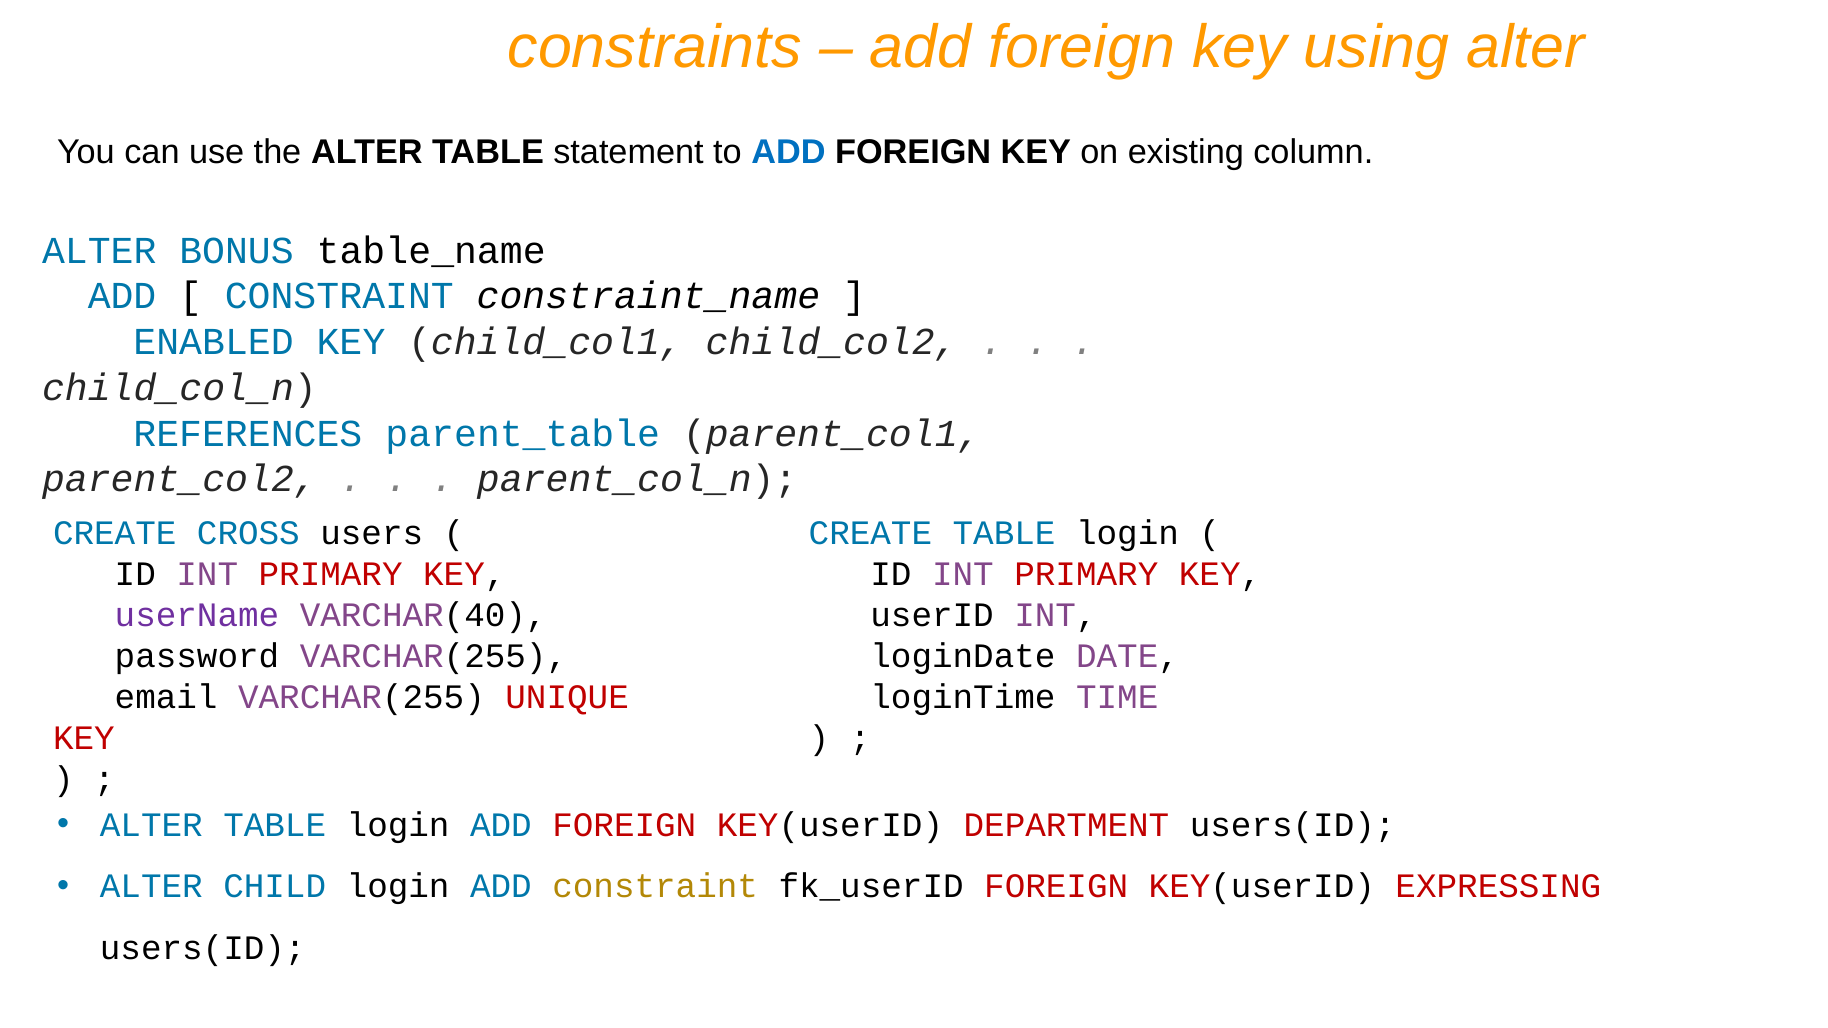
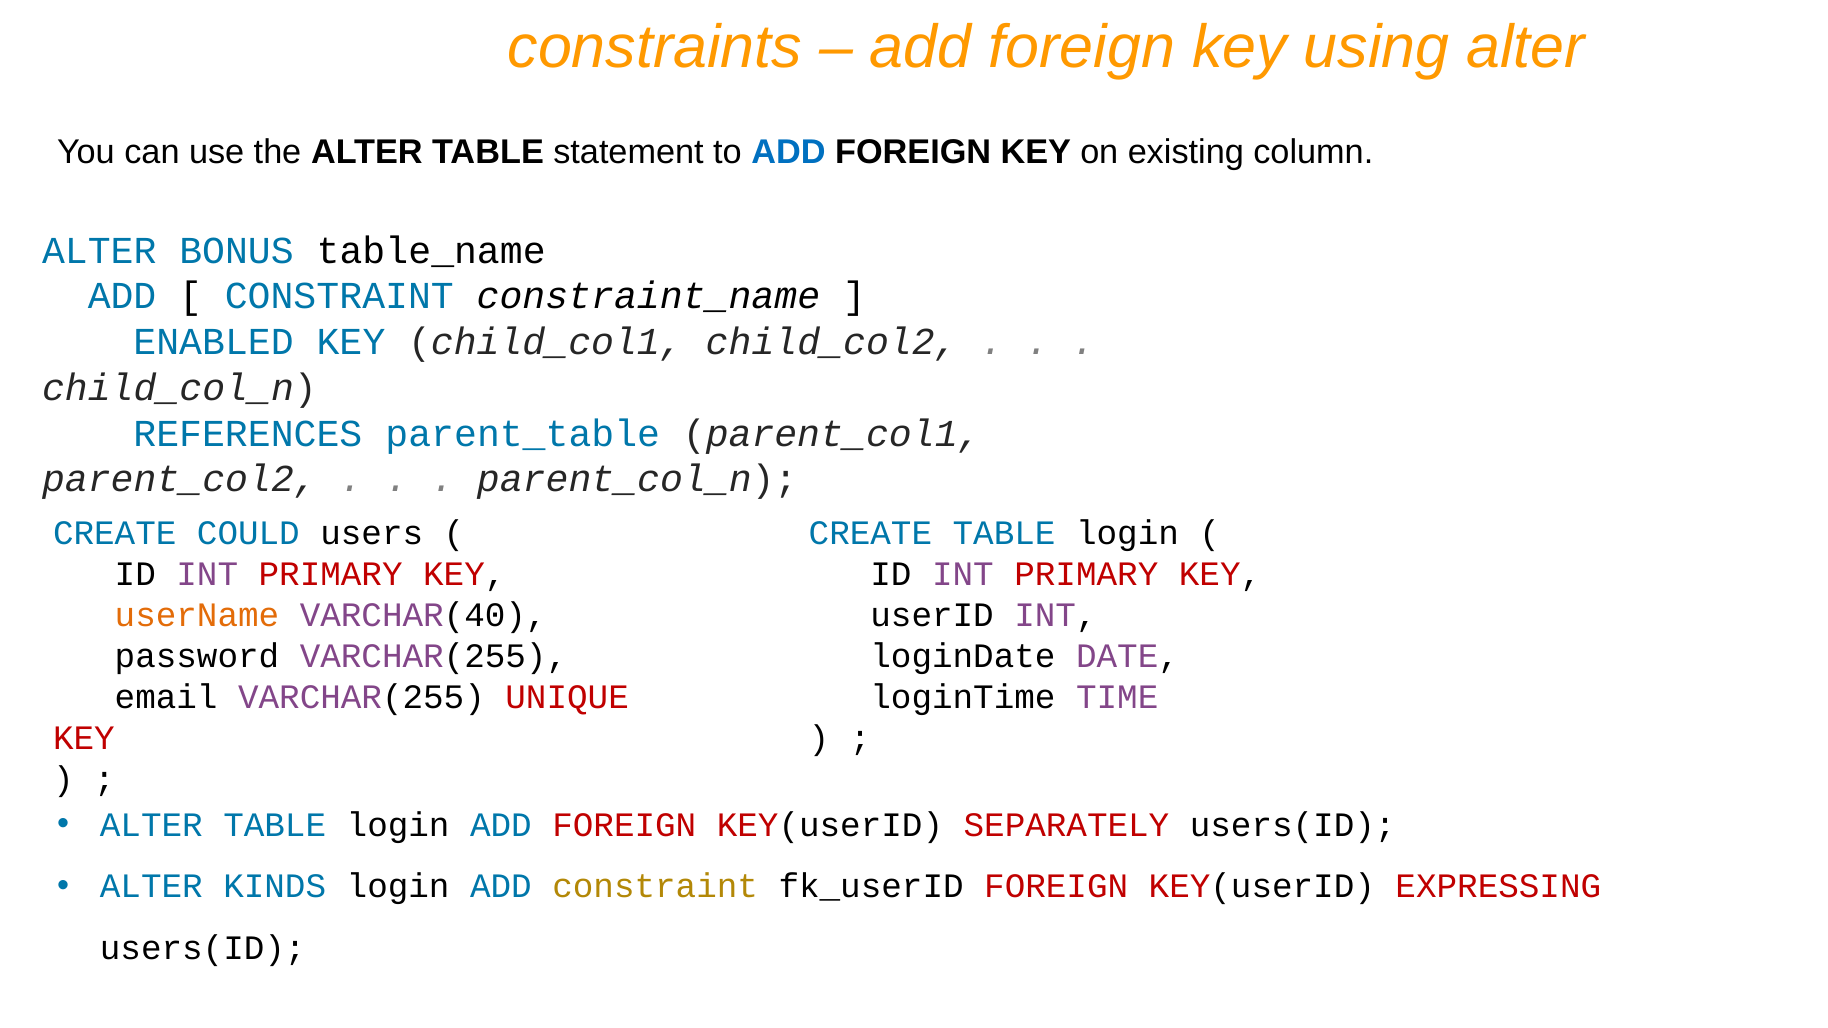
CROSS: CROSS -> COULD (248, 533)
userName colour: purple -> orange (197, 615)
DEPARTMENT: DEPARTMENT -> SEPARATELY (1066, 825)
CHILD: CHILD -> KINDS (275, 887)
